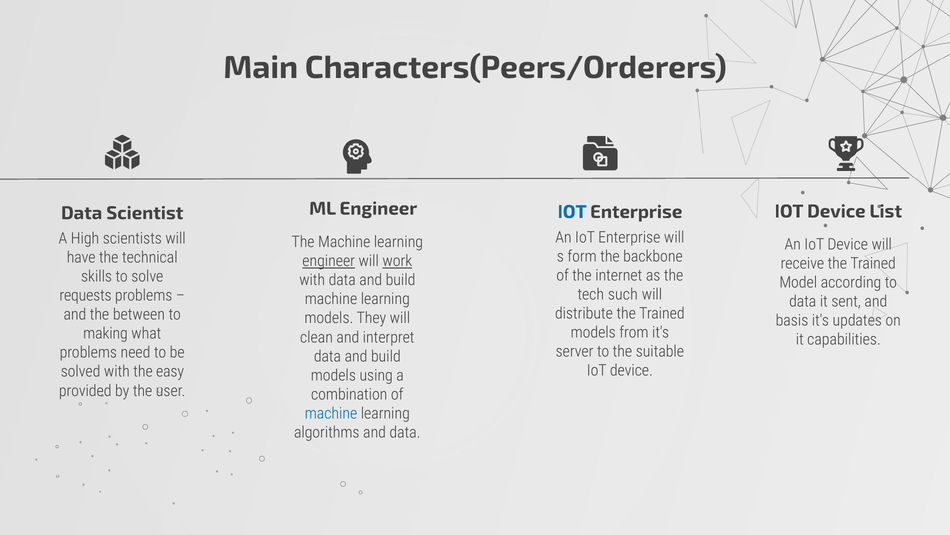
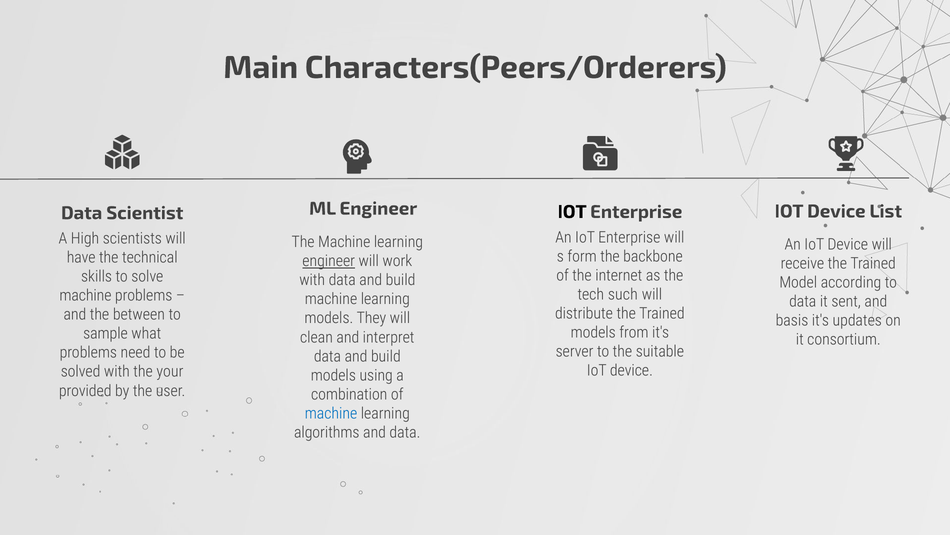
IOT colour: blue -> black (572, 212)
work underline: present -> none (397, 261)
requests: requests -> machine (85, 295)
making: making -> sample (105, 333)
capabilities: capabilities -> consortium (844, 339)
easy: easy -> your (170, 371)
